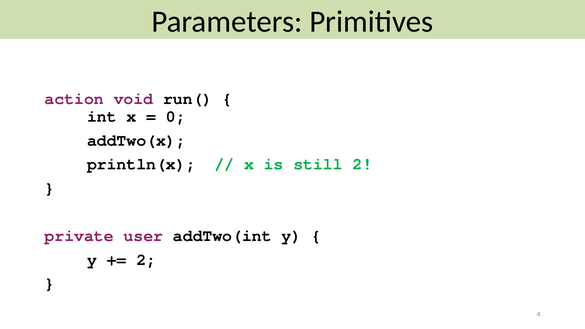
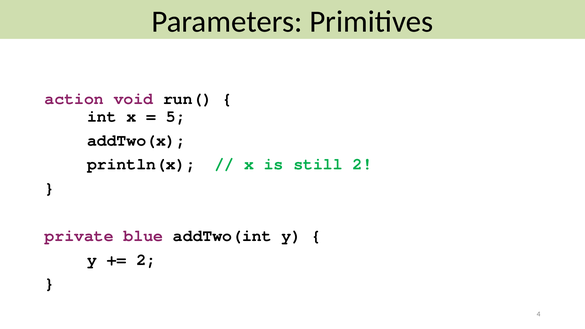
0: 0 -> 5 (176, 116)
user: user -> blue (143, 236)
